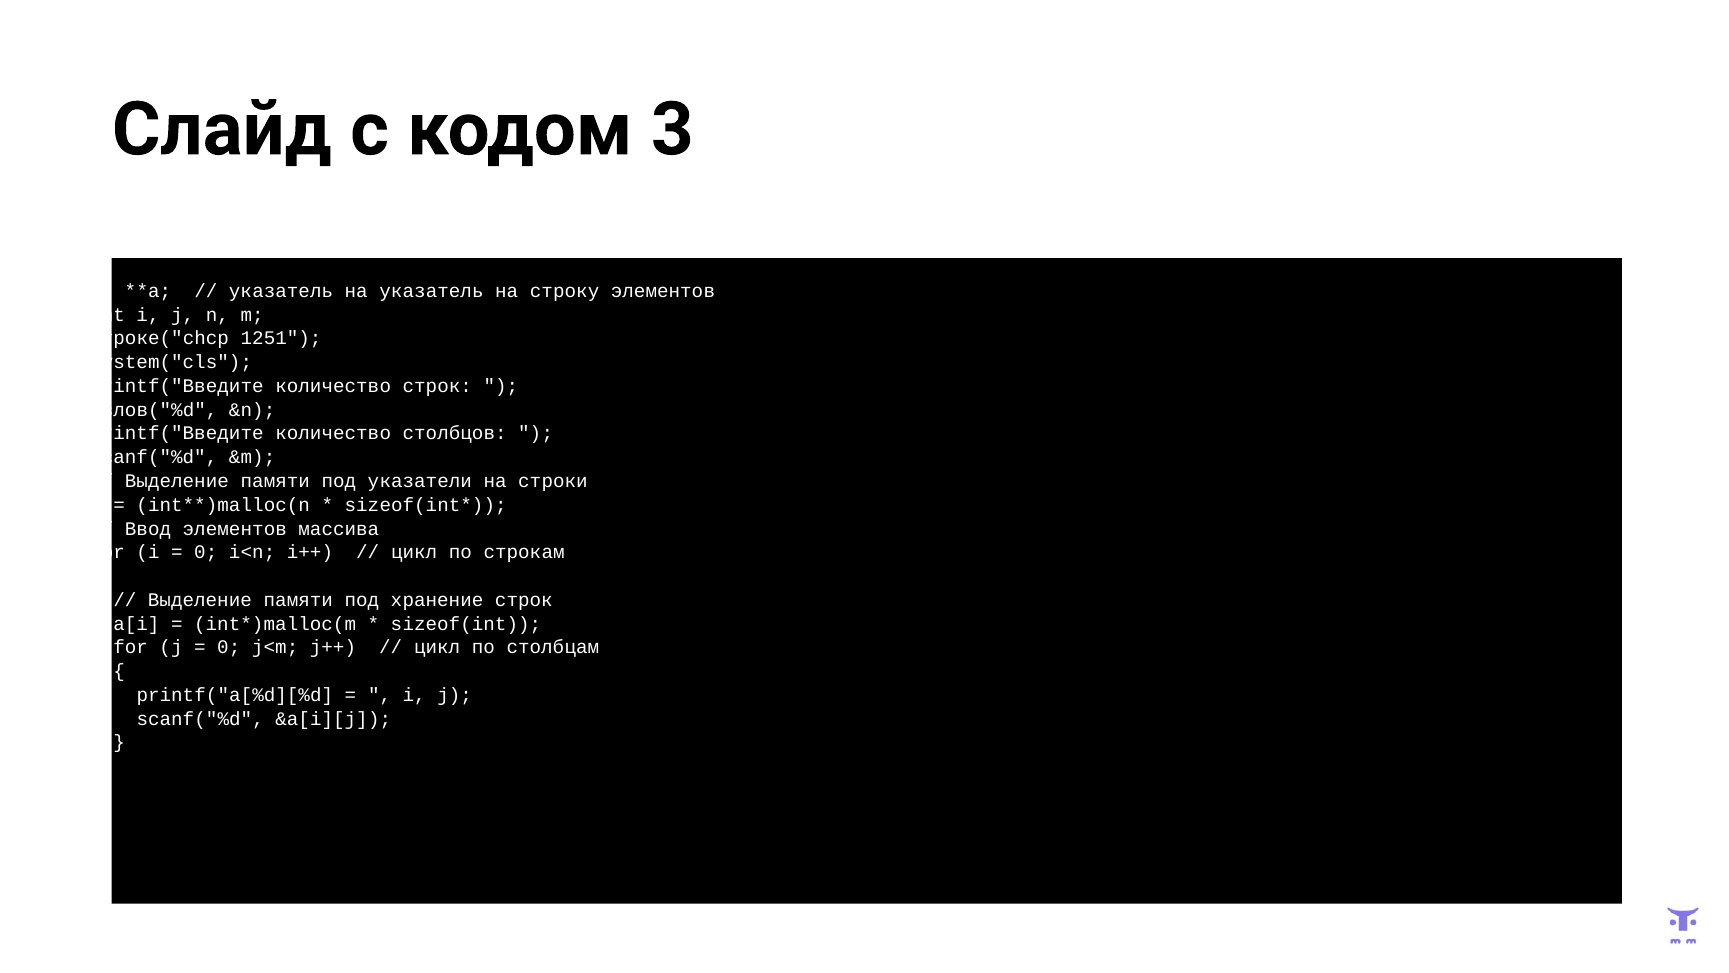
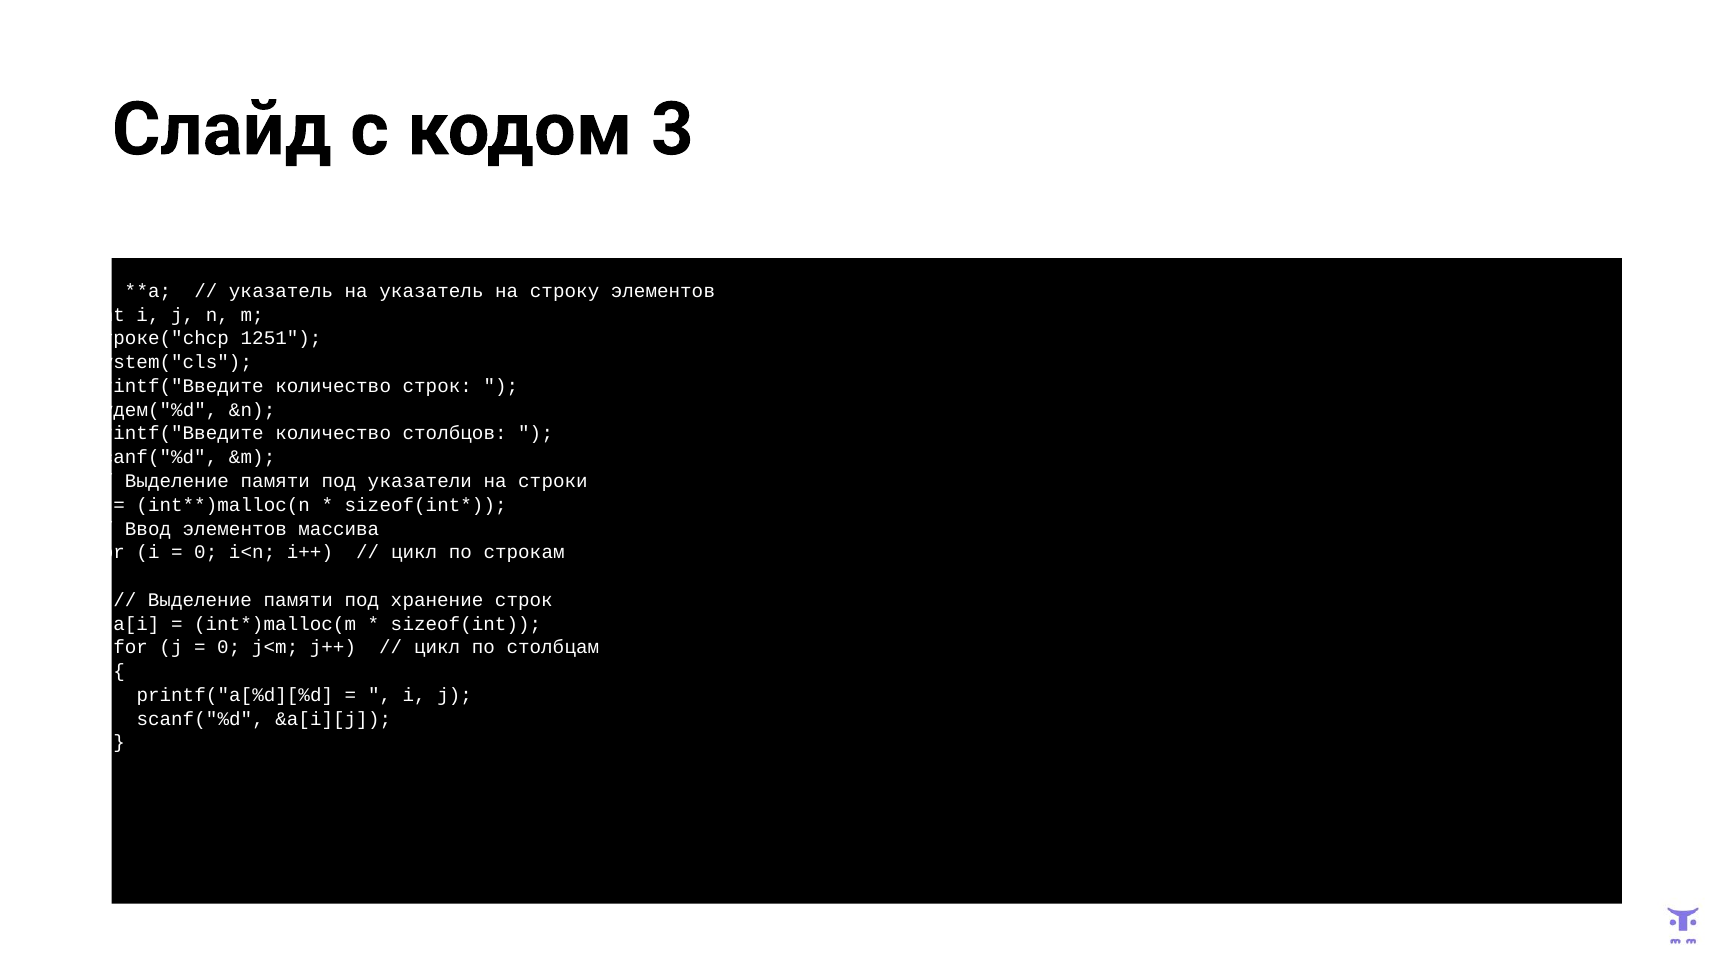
узлов("%d: узлов("%d -> будем("%d (154, 410)
